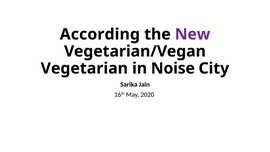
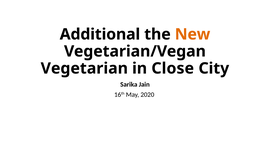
According: According -> Additional (100, 34)
New colour: purple -> orange (193, 34)
Noise: Noise -> Close (173, 68)
